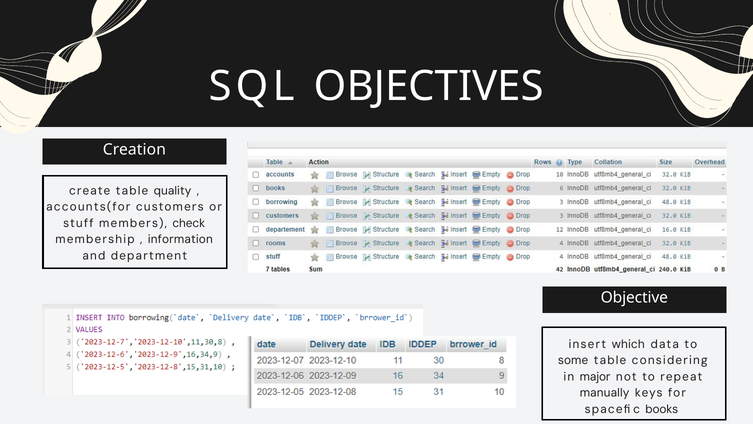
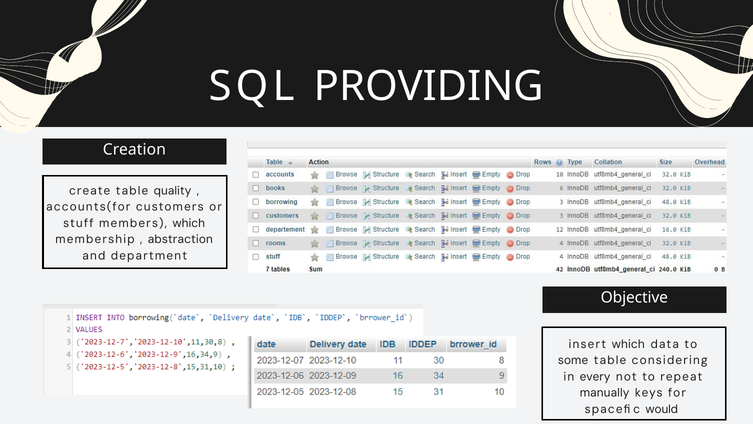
OBJECTIVES: OBJECTIVES -> PROVIDING (429, 86)
members check: check -> which (189, 223)
information: information -> abstraction (180, 239)
major: major -> every (595, 376)
books: books -> would (662, 409)
